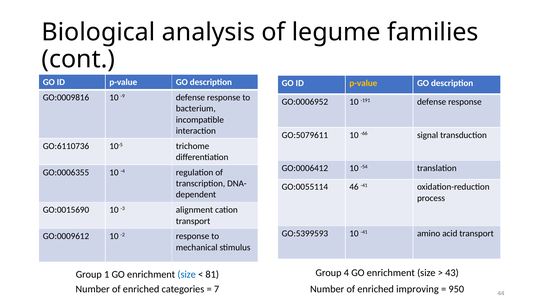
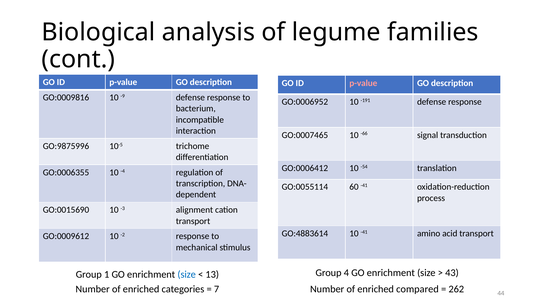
p-value colour: yellow -> pink (363, 83)
GO:5079611: GO:5079611 -> GO:0007465 (305, 135)
GO:6110736: GO:6110736 -> GO:9875996 (66, 146)
46: 46 -> 60 (354, 187)
GO:5399593: GO:5399593 -> GO:4883614 (305, 234)
81: 81 -> 13 (212, 275)
improving: improving -> compared (417, 289)
950: 950 -> 262 (456, 289)
